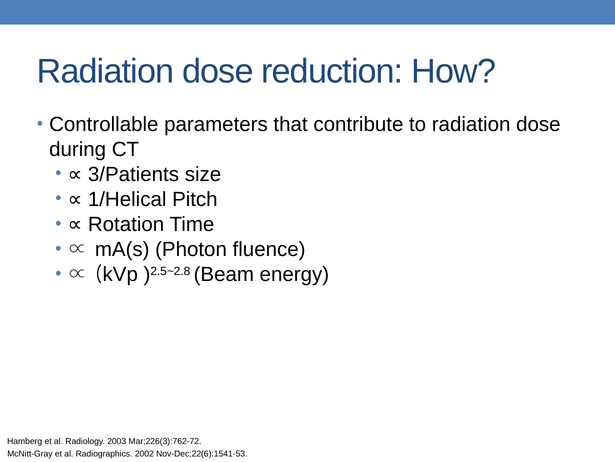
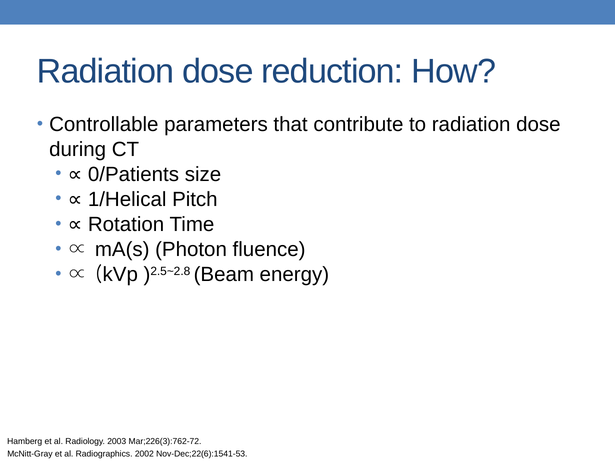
3/Patients: 3/Patients -> 0/Patients (133, 174)
